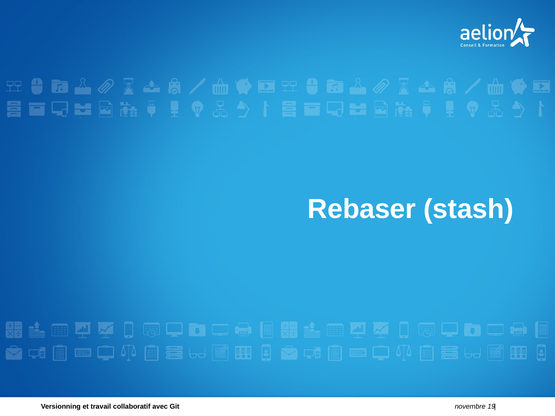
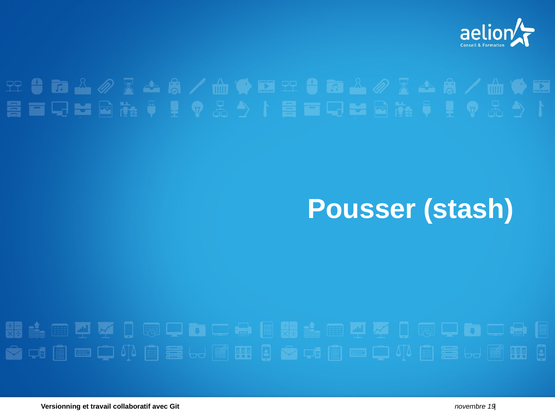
Rebaser: Rebaser -> Pousser (362, 209)
